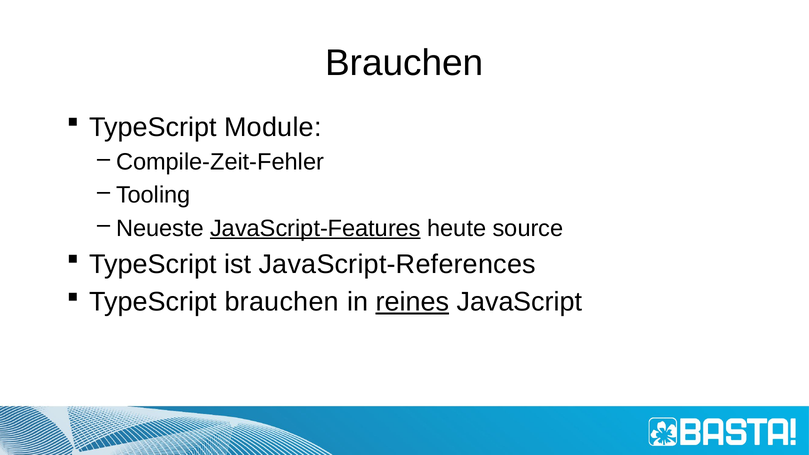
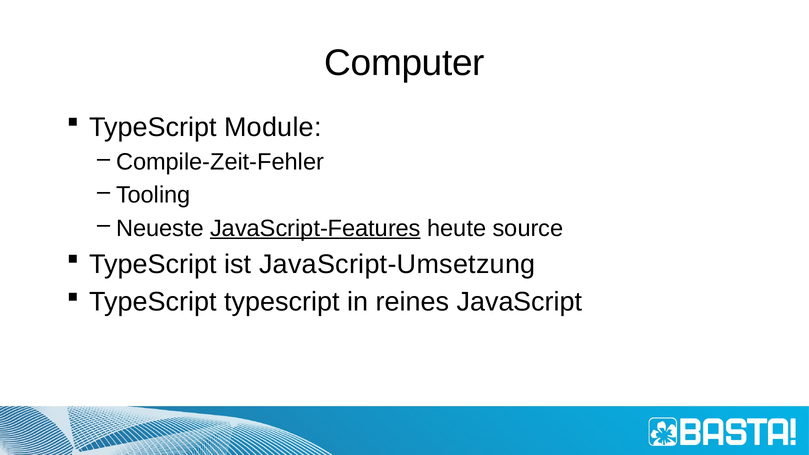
Brauchen: Brauchen -> Computer (405, 63)
JavaScript-References: JavaScript-References -> JavaScript-Umsetzung (397, 264)
TypeScript brauchen: brauchen -> typescript (282, 302)
reines underline: present -> none (412, 302)
